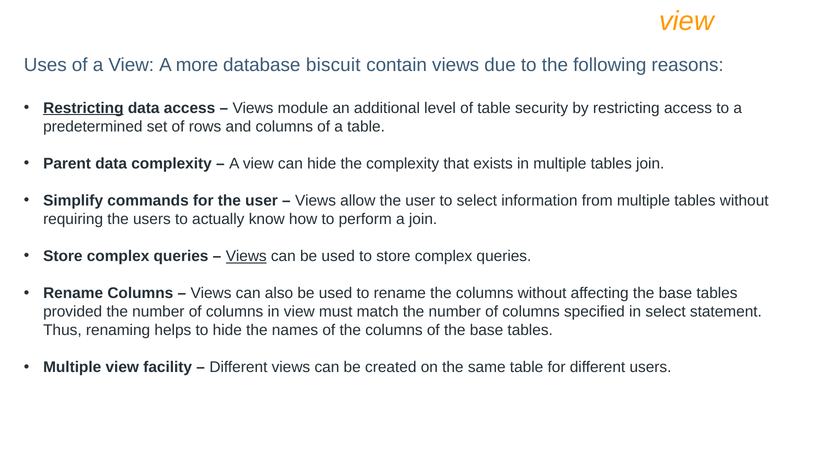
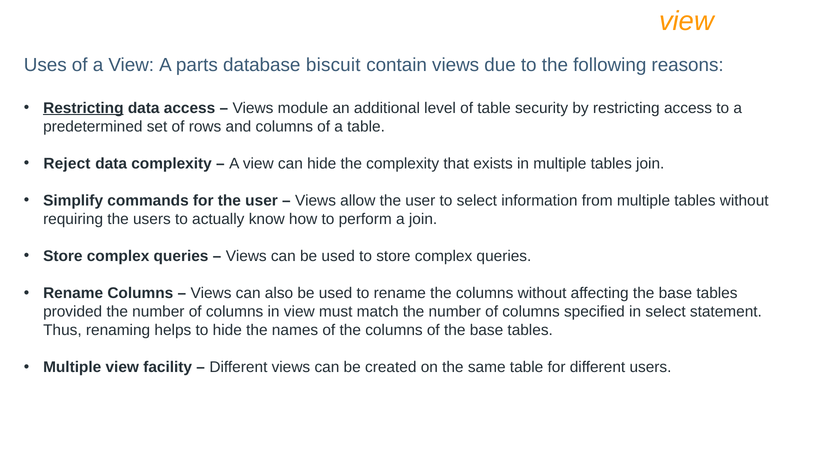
more: more -> parts (197, 65)
Parent: Parent -> Reject (67, 164)
Views underline: present -> none (246, 256)
